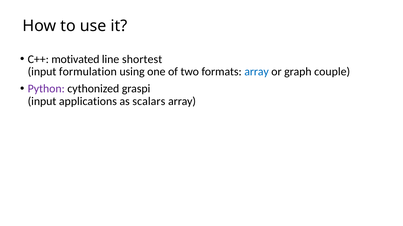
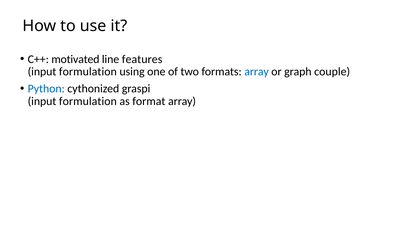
shortest: shortest -> features (142, 59)
Python colour: purple -> blue (46, 89)
applications: applications -> formulation (88, 102)
scalars: scalars -> format (149, 102)
